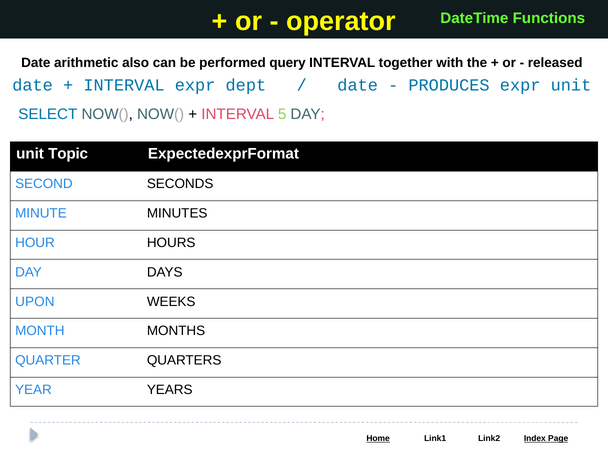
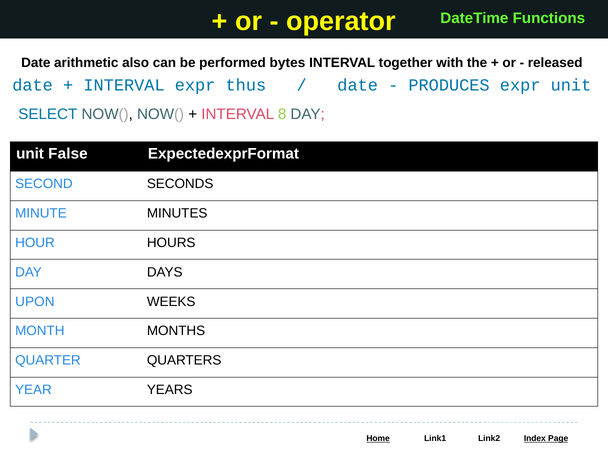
query: query -> bytes (287, 63)
dept: dept -> thus (246, 85)
5: 5 -> 8 (282, 114)
Topic: Topic -> False (68, 154)
